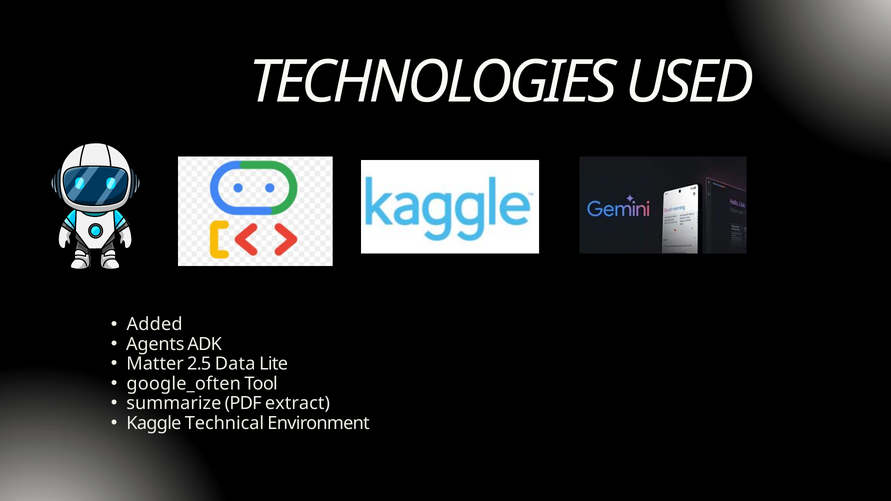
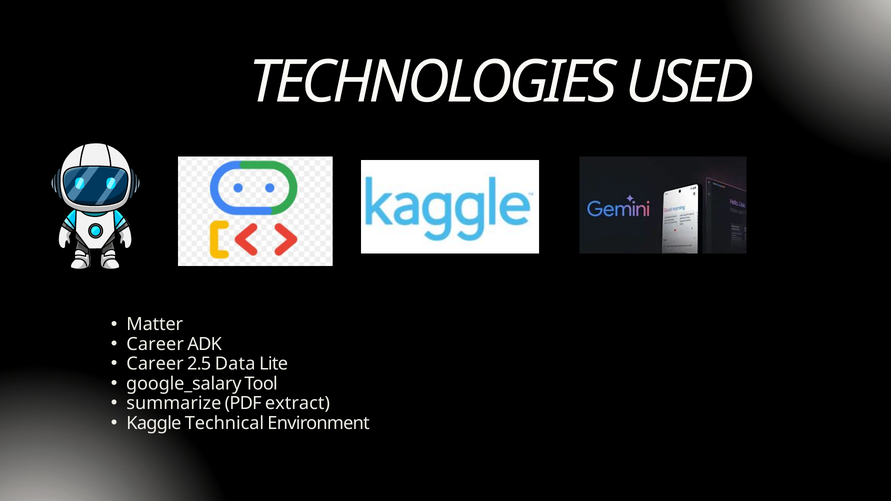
Added: Added -> Matter (155, 325)
Agents: Agents -> Career (155, 344)
Matter: Matter -> Career (155, 364)
google_often: google_often -> google_salary (184, 384)
